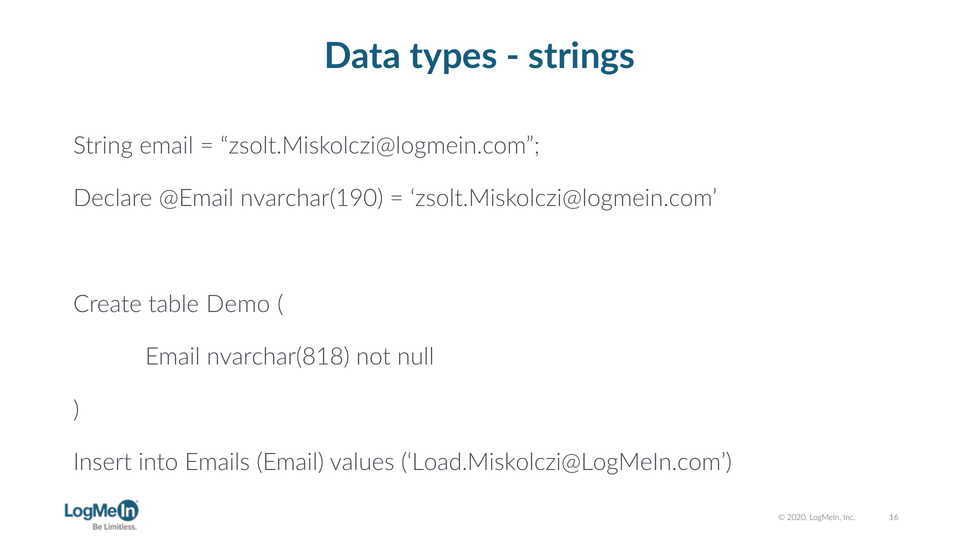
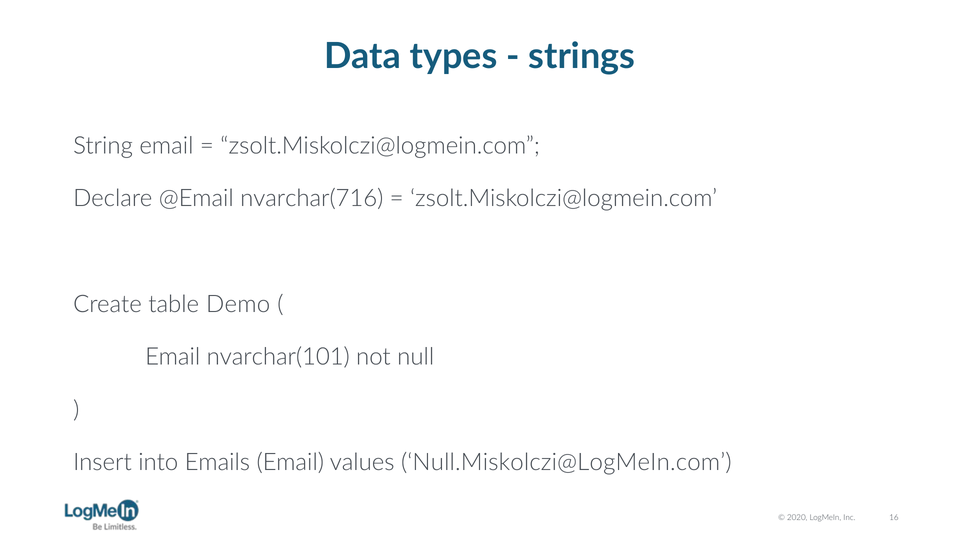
nvarchar(190: nvarchar(190 -> nvarchar(716 (312, 198)
nvarchar(818: nvarchar(818 -> nvarchar(101 (278, 357)
Load.Miskolczi@LogMeIn.com: Load.Miskolczi@LogMeIn.com -> Null.Miskolczi@LogMeIn.com (566, 463)
